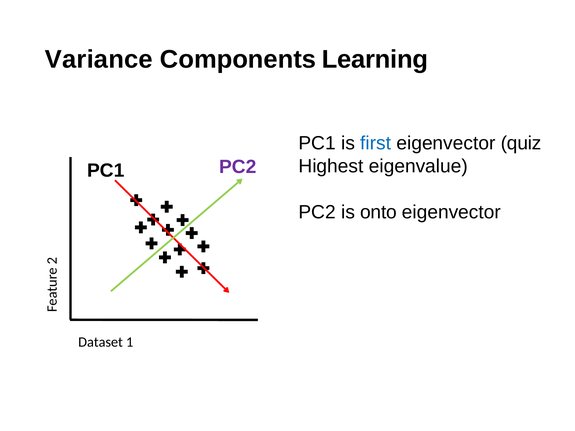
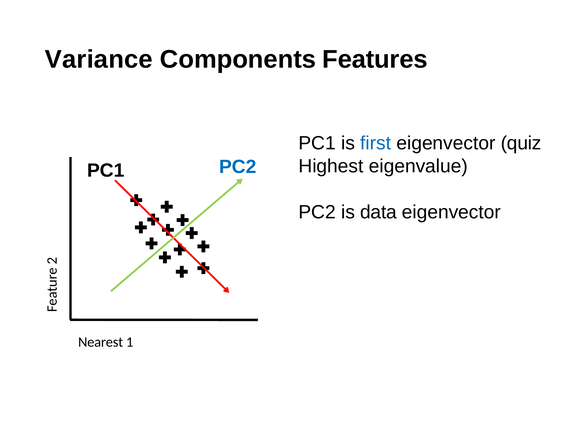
Learning: Learning -> Features (375, 60)
PC2 colour: purple -> blue (238, 167)
onto: onto -> data (378, 212)
Dataset: Dataset -> Nearest (101, 342)
